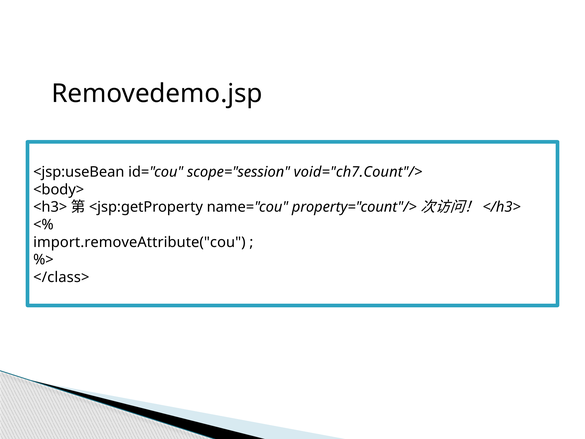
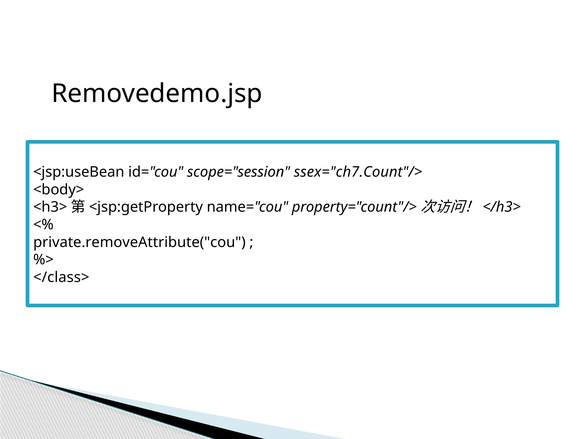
void="ch7.Count"/>: void="ch7.Count"/> -> ssex="ch7.Count"/> (358, 172)
import.removeAttribute("cou: import.removeAttribute("cou -> private.removeAttribute("cou (139, 242)
